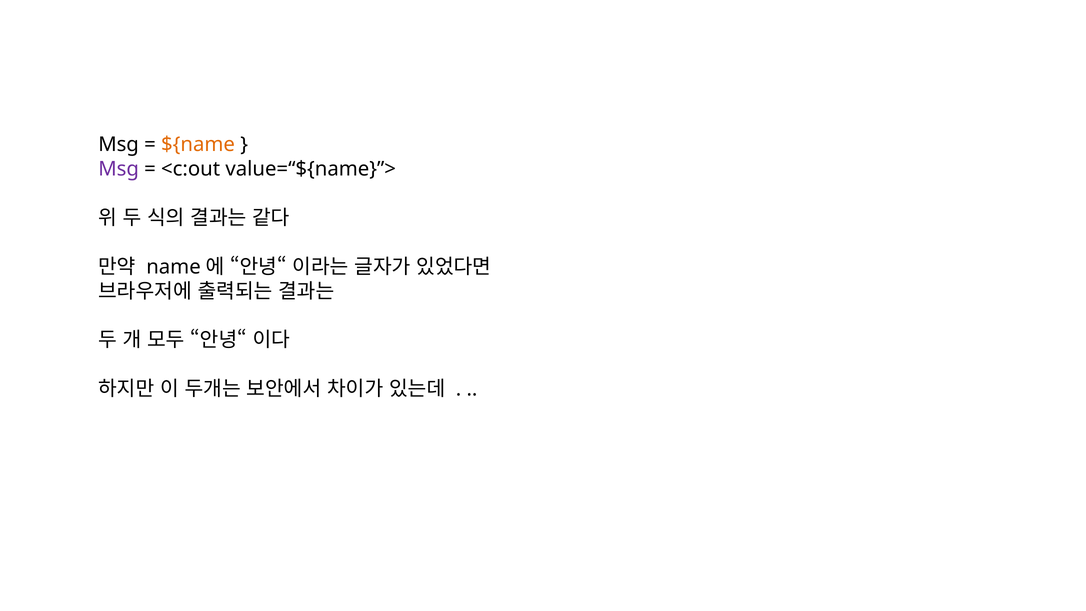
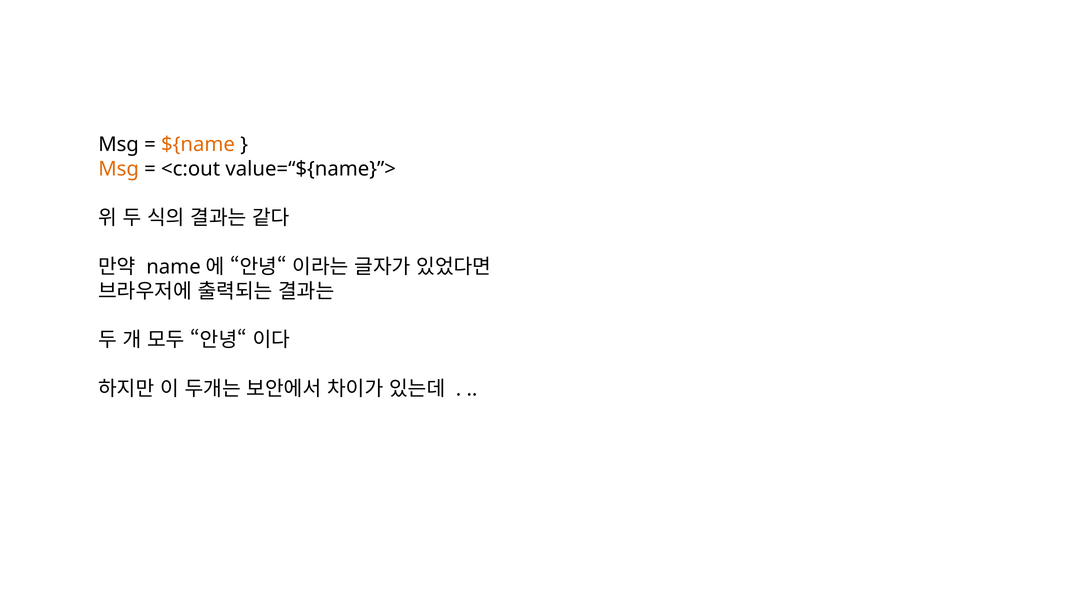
Msg colour: purple -> orange (119, 169)
